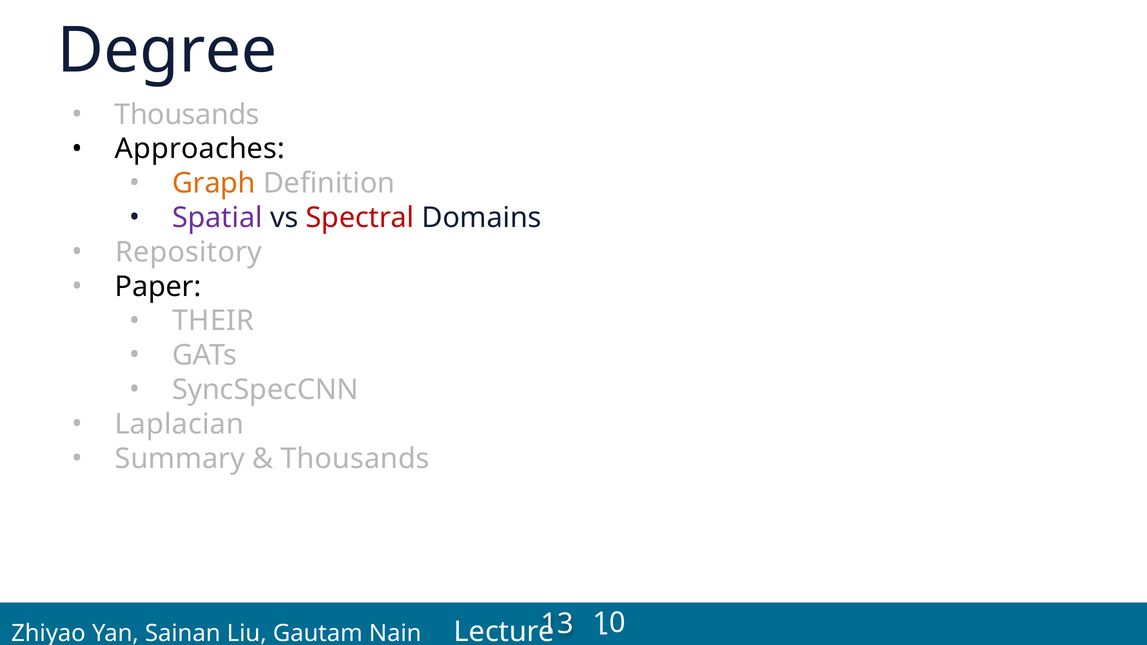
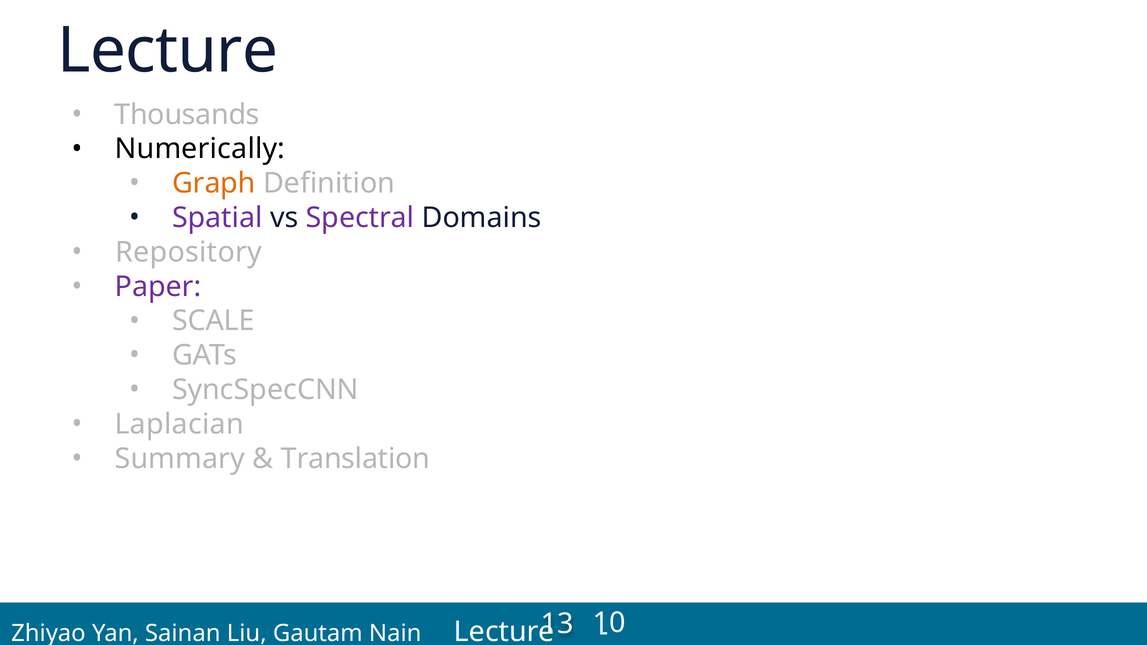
Degree: Degree -> Lecture (168, 51)
Approaches: Approaches -> Numerically (200, 149)
Spectral colour: red -> purple (360, 218)
Paper colour: black -> purple (158, 287)
THEIR: THEIR -> SCALE (213, 321)
Thousands: Thousands -> Translation (355, 459)
